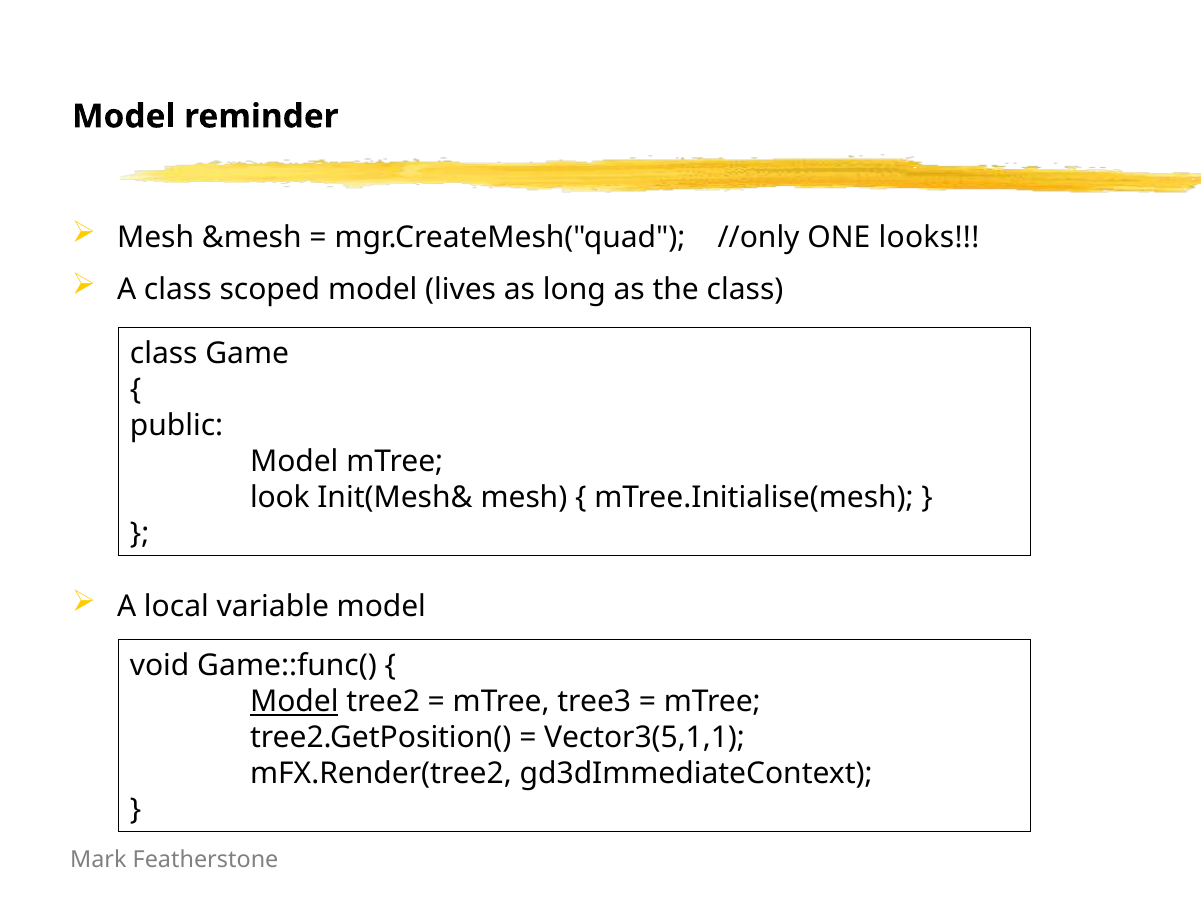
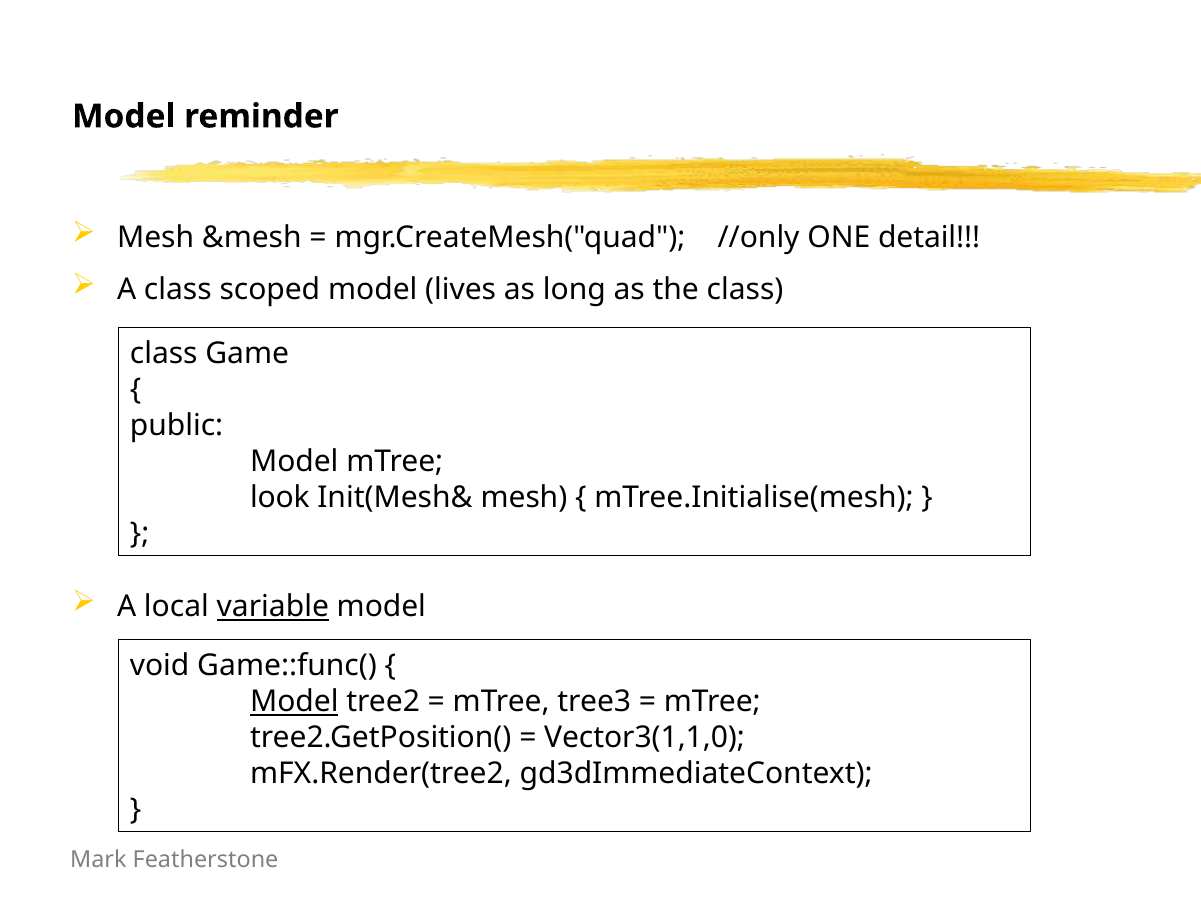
looks: looks -> detail (929, 237)
variable underline: none -> present (273, 607)
Vector3(5,1,1: Vector3(5,1,1 -> Vector3(1,1,0 (645, 738)
